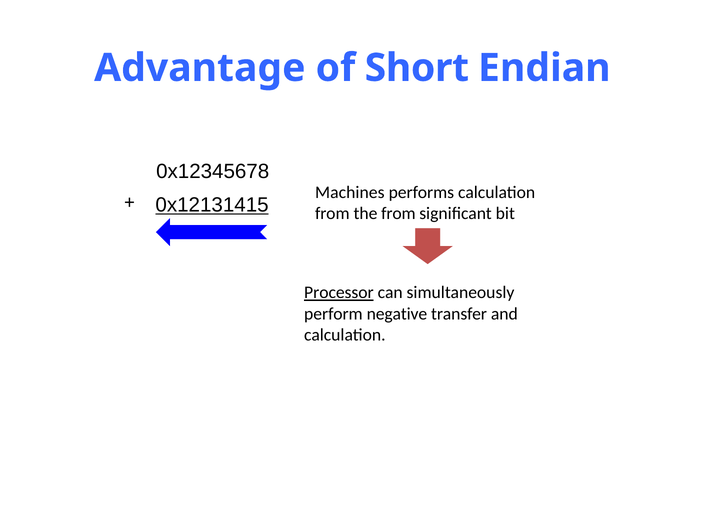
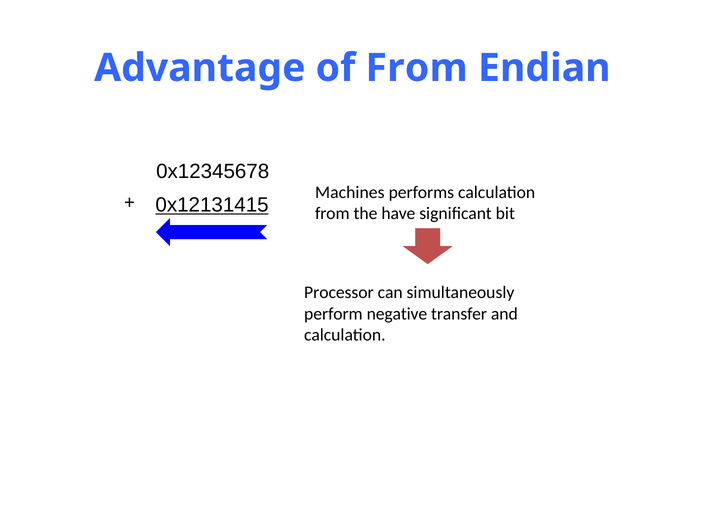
of Short: Short -> From (417, 68)
the from: from -> have (398, 214)
Processor underline: present -> none (339, 293)
